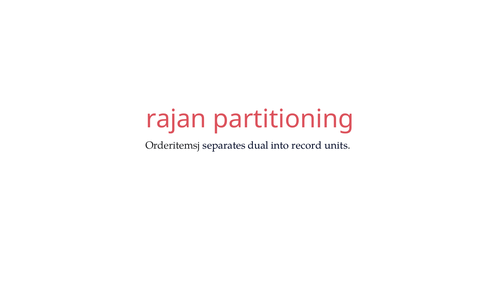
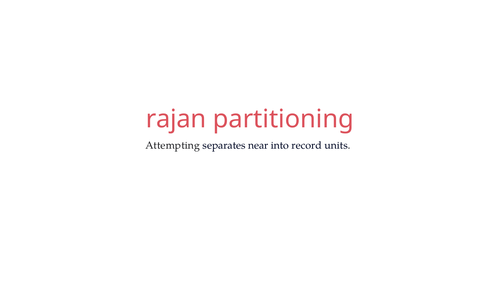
Orderitemsj: Orderitemsj -> Attempting (173, 146)
dual: dual -> near (258, 146)
